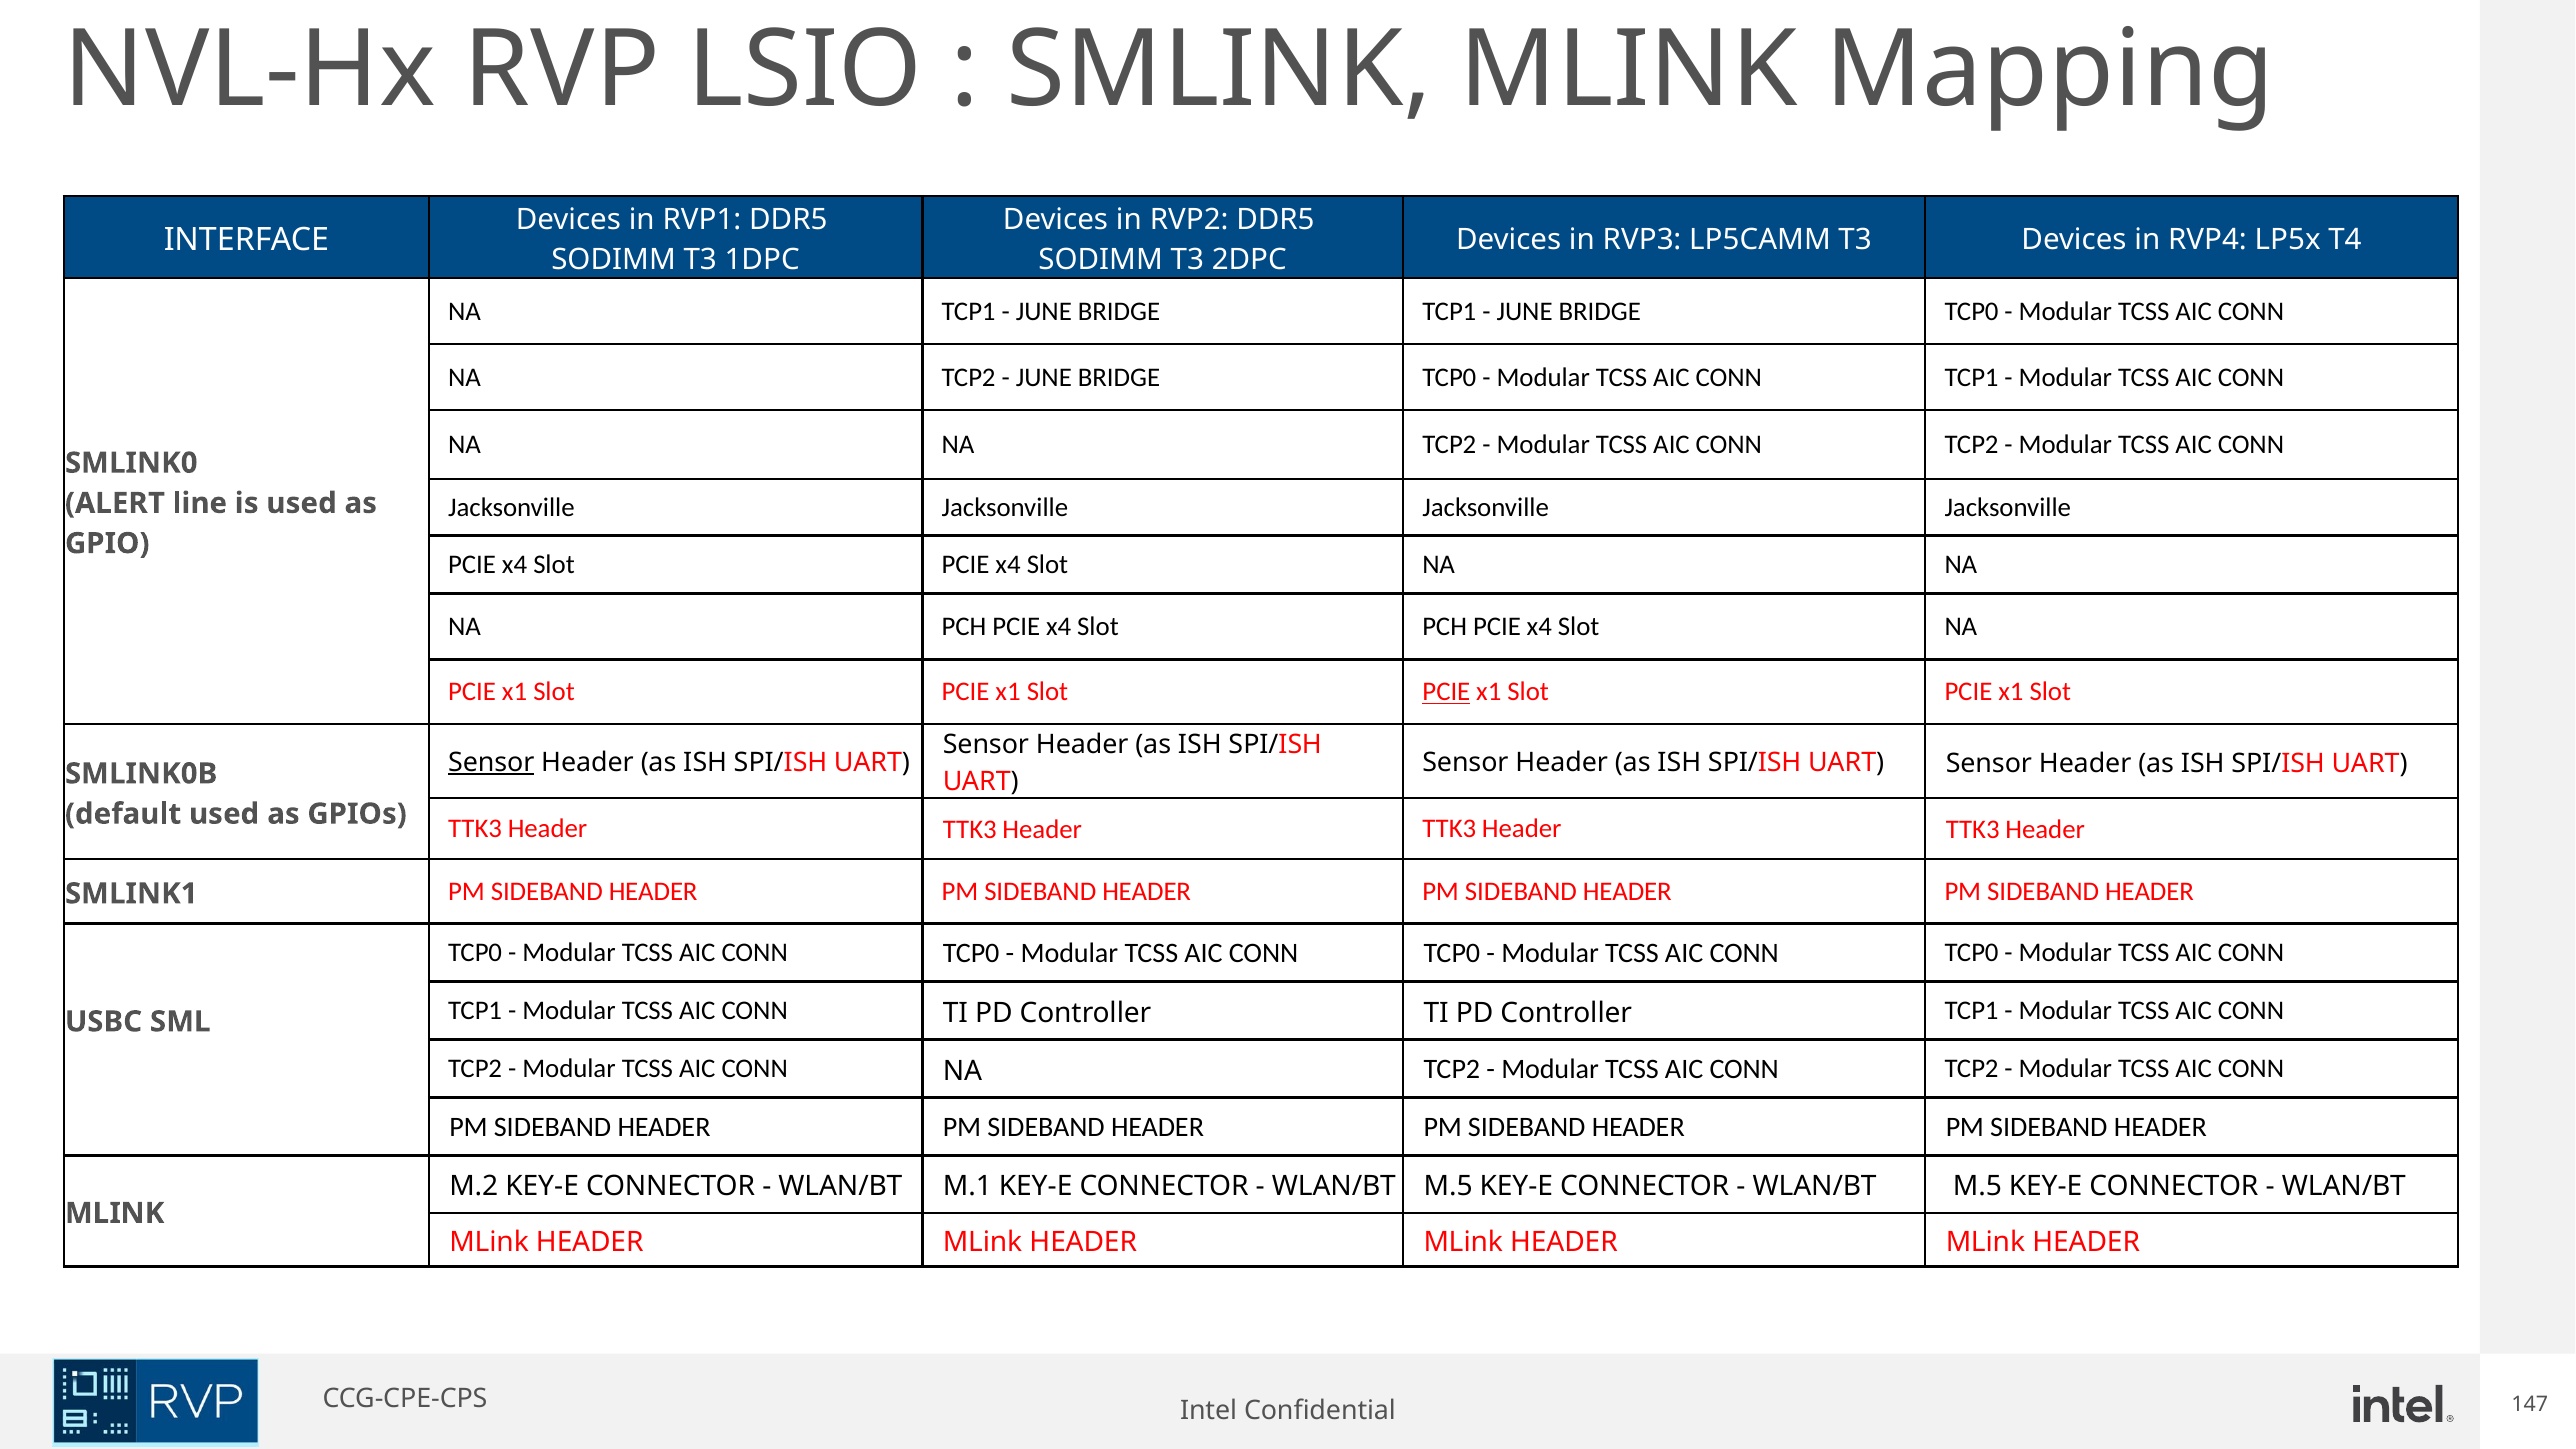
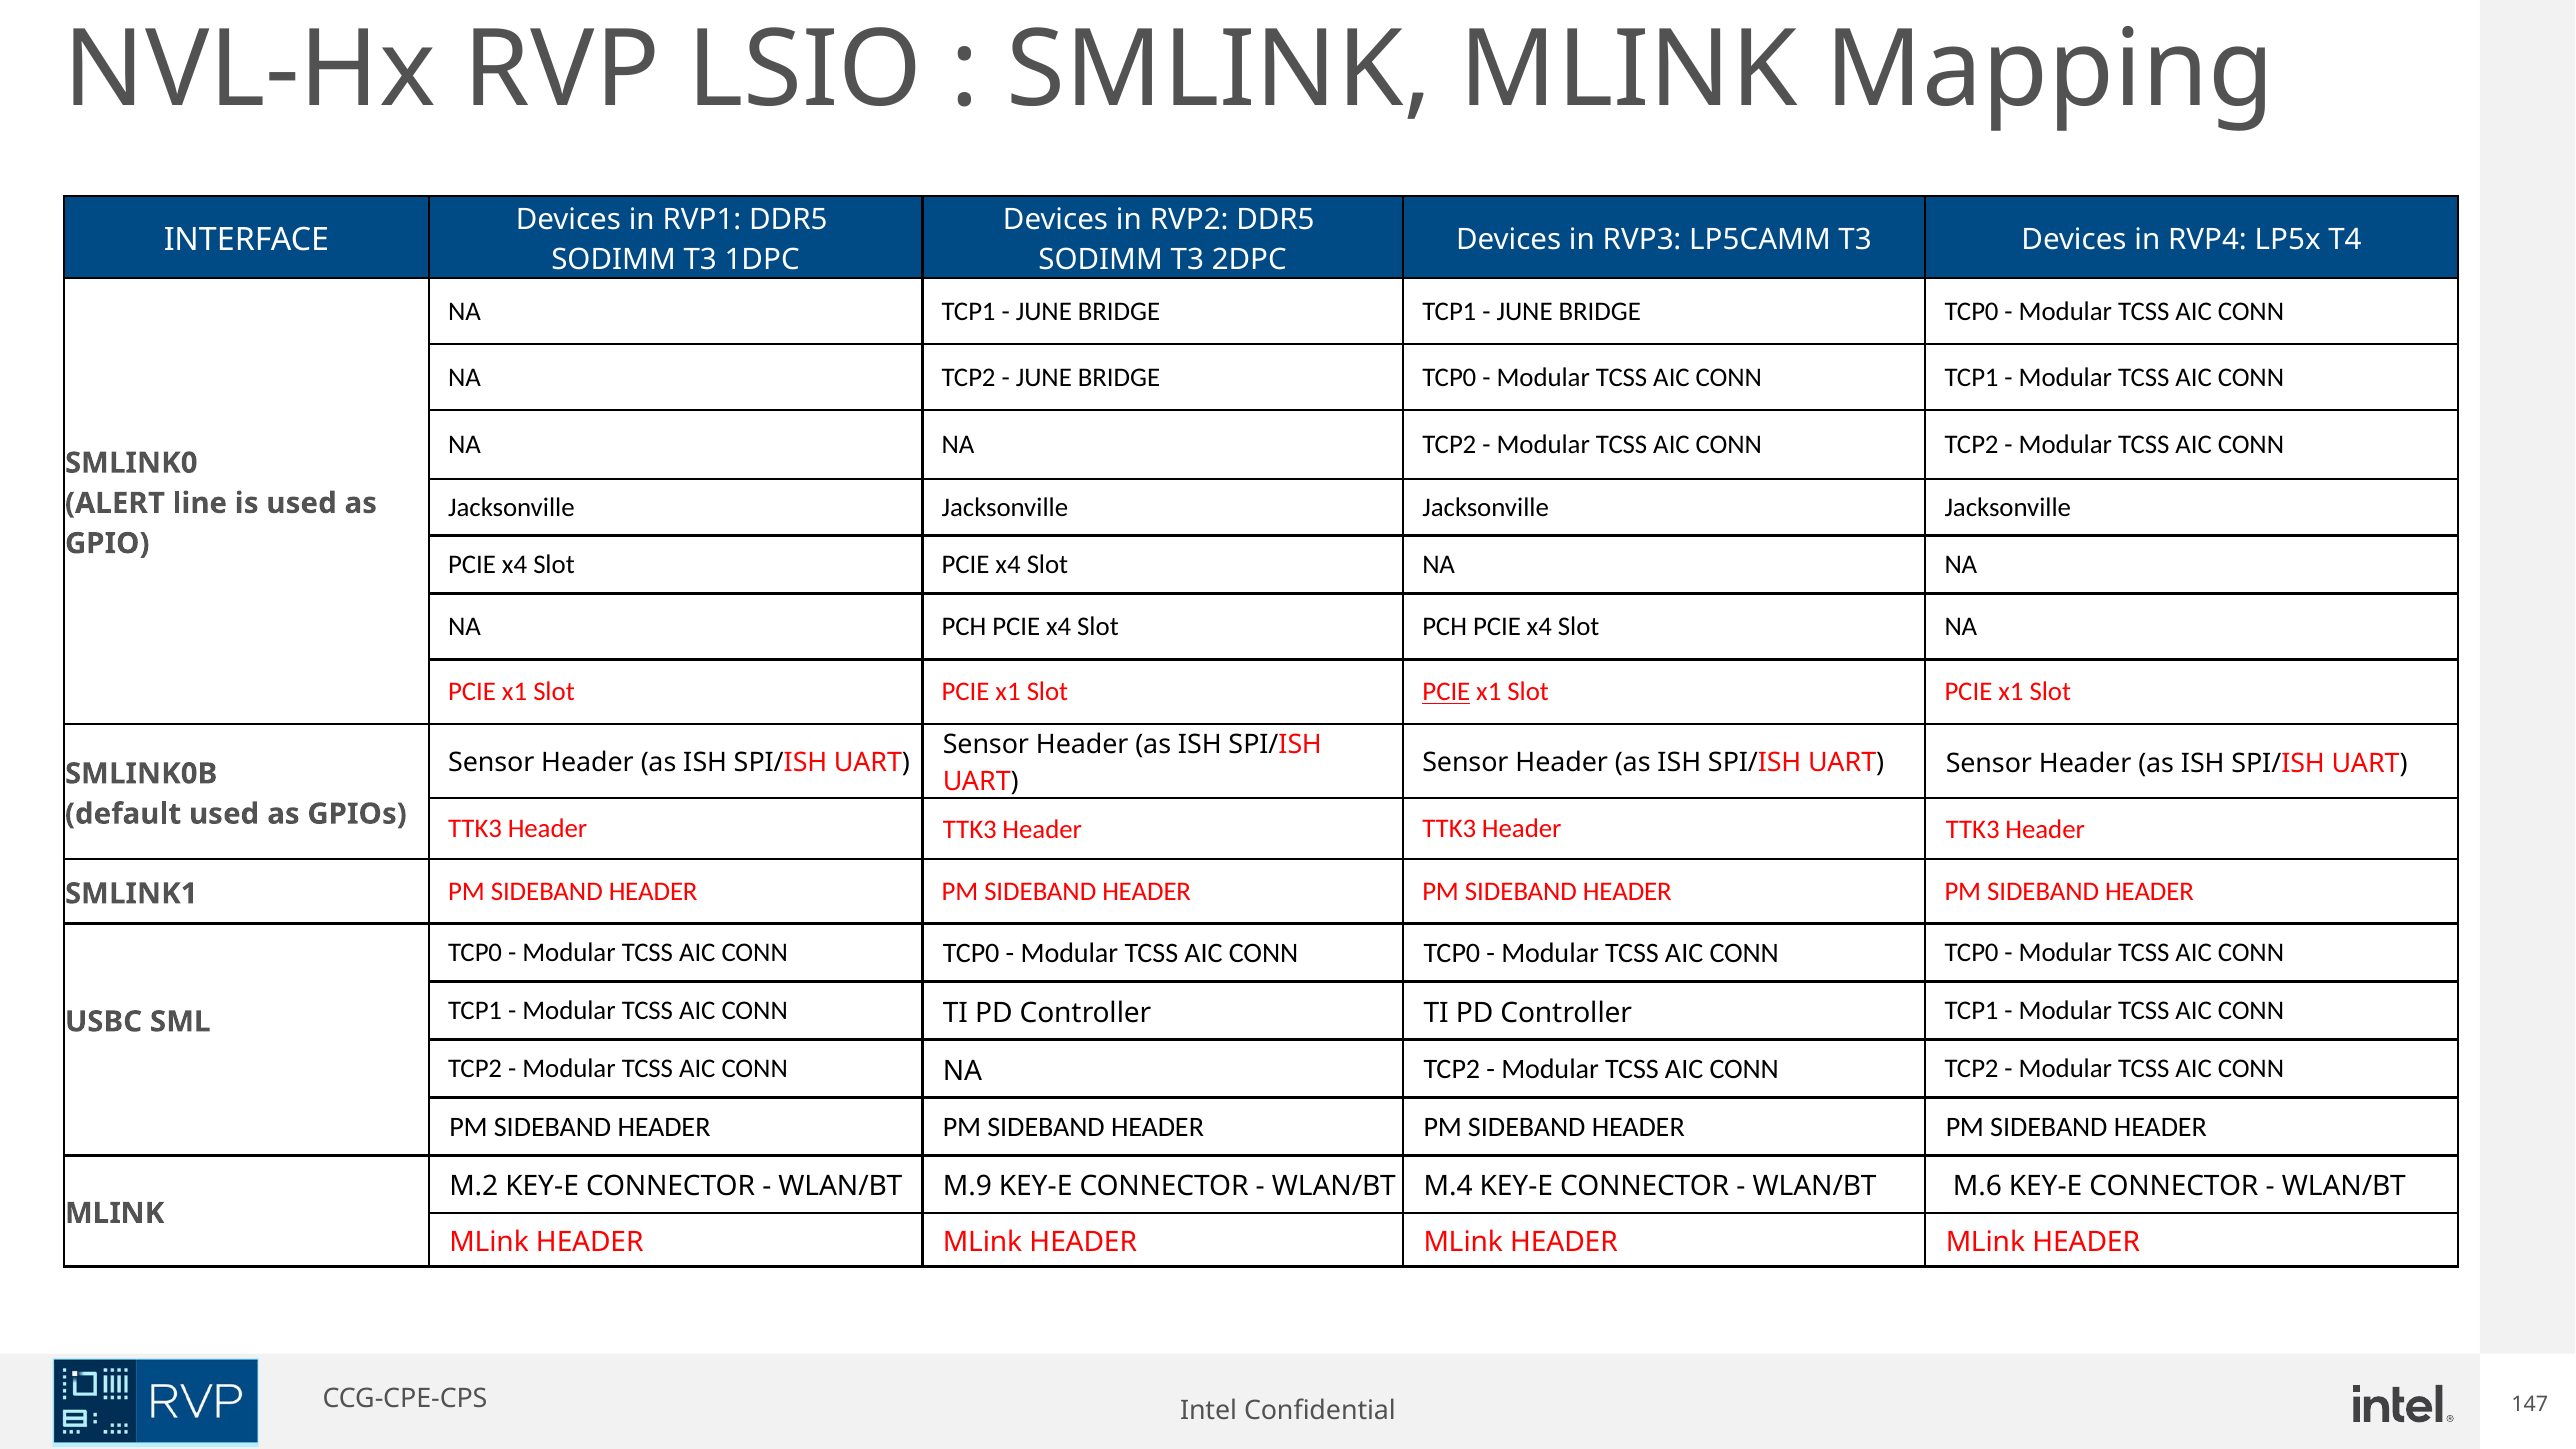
Sensor underline: present -> none (491, 763)
M.1: M.1 -> M.9 (967, 1187)
M.5: M.5 -> M.4 (1448, 1187)
M.5: M.5 -> M.6 (1977, 1187)
